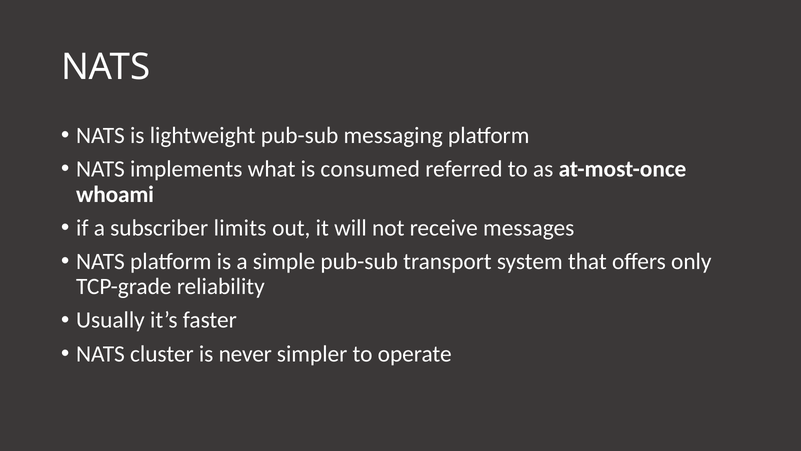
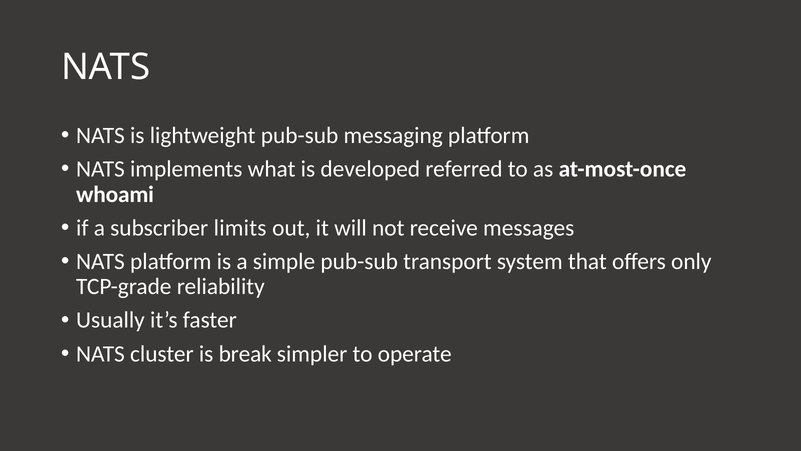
consumed: consumed -> developed (370, 169)
never: never -> break (245, 353)
